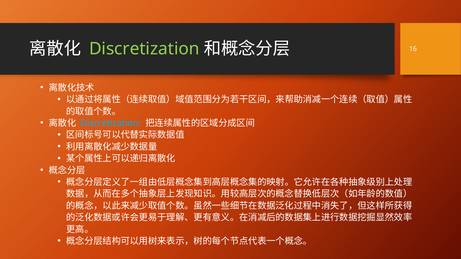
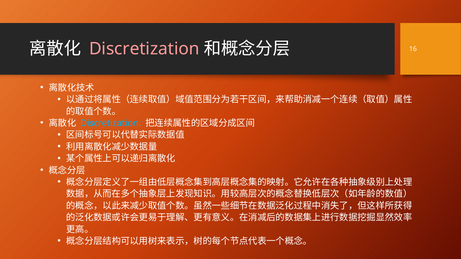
Discretization colour: light green -> pink (144, 49)
